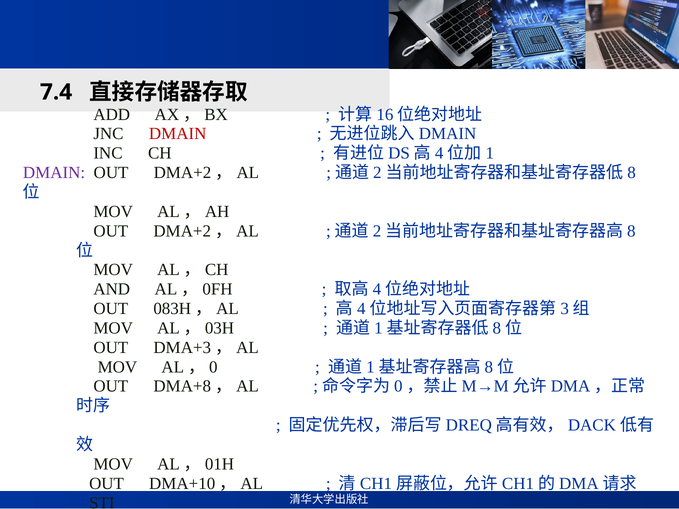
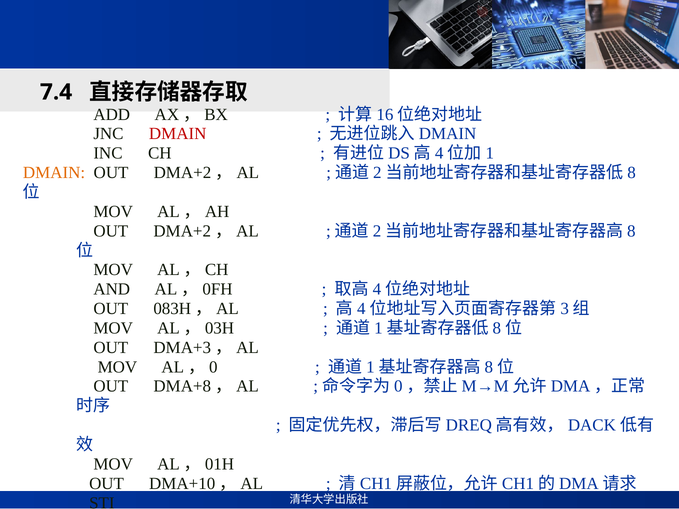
DMAIN colour: purple -> orange (54, 173)
